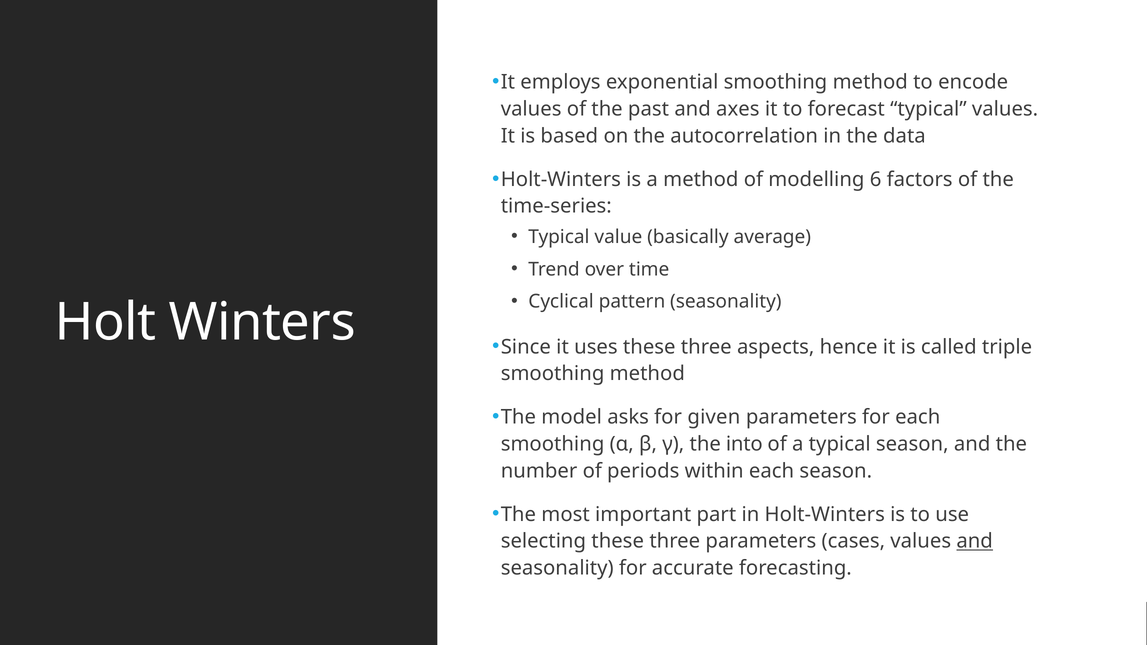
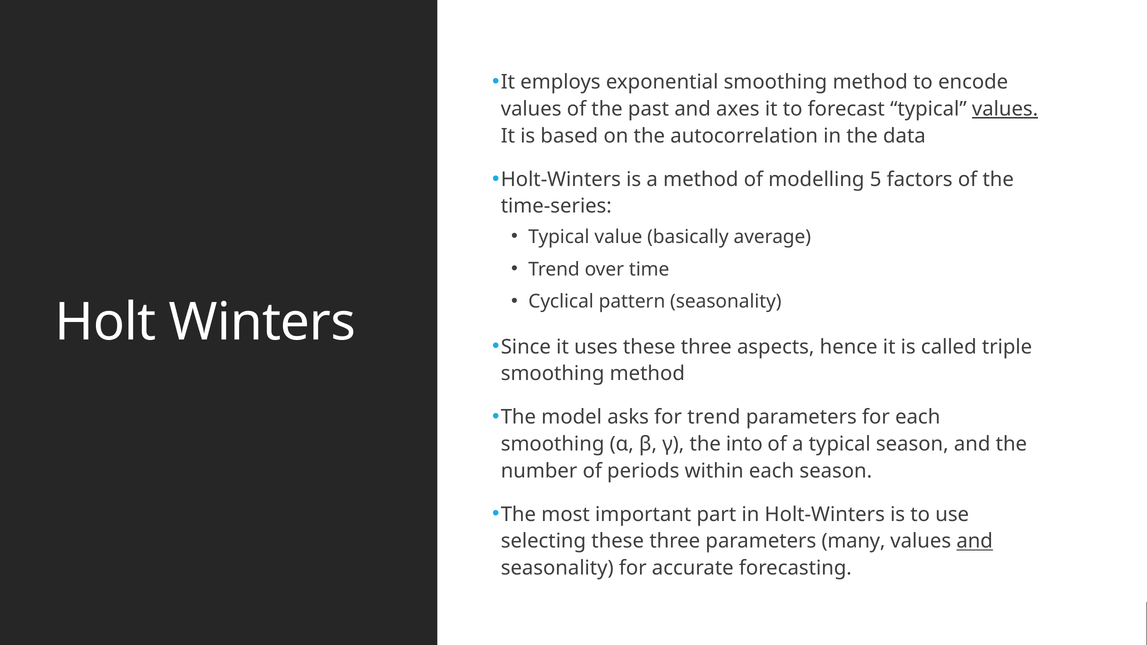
values underline: none -> present (1005, 109)
6: 6 -> 5 (876, 179)
for given: given -> trend (714, 417)
cases: cases -> many (853, 541)
